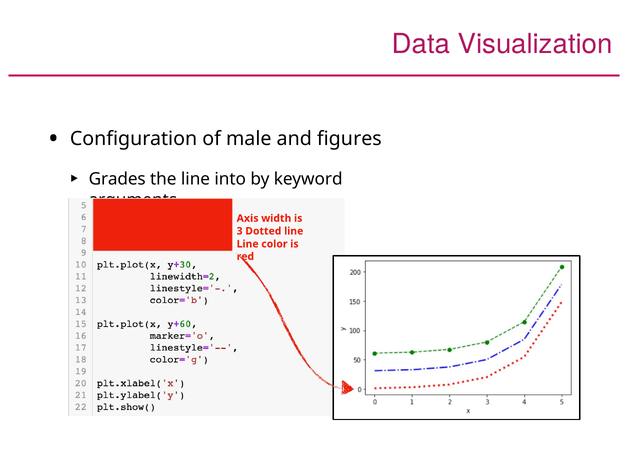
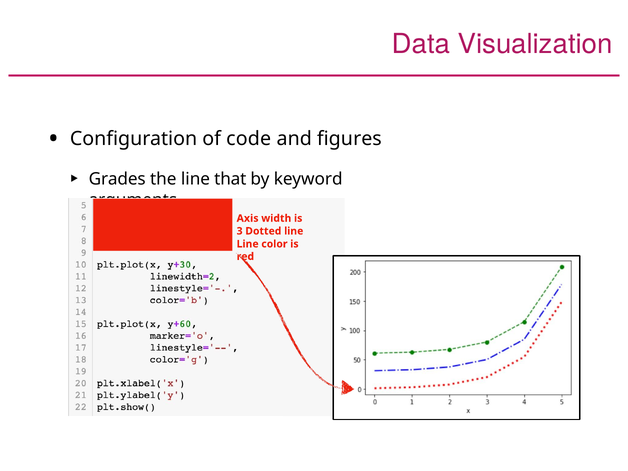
male: male -> code (249, 139)
into: into -> that (230, 179)
